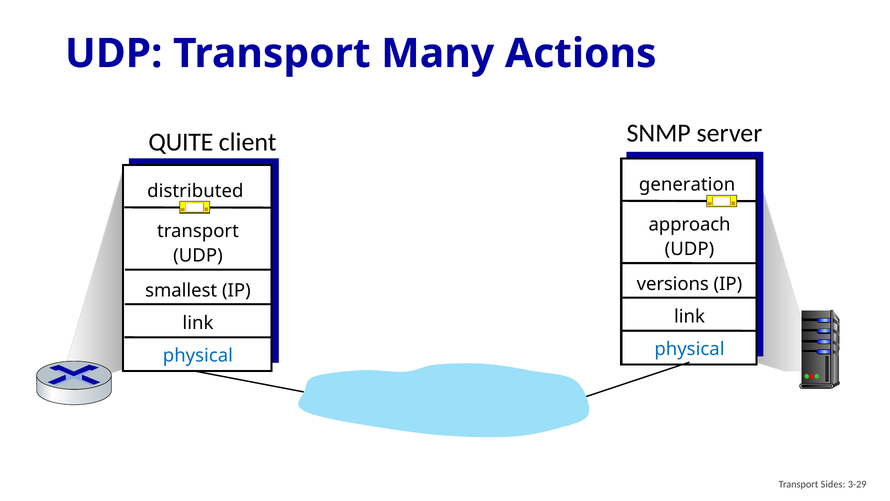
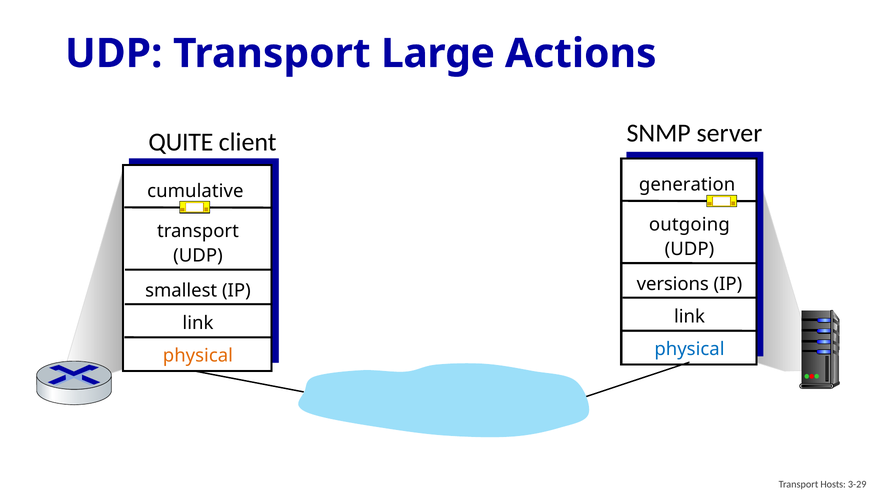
Many: Many -> Large (438, 54)
distributed: distributed -> cumulative (195, 191)
approach: approach -> outgoing (689, 225)
physical colour: blue -> orange (198, 355)
Sides: Sides -> Hosts (833, 484)
